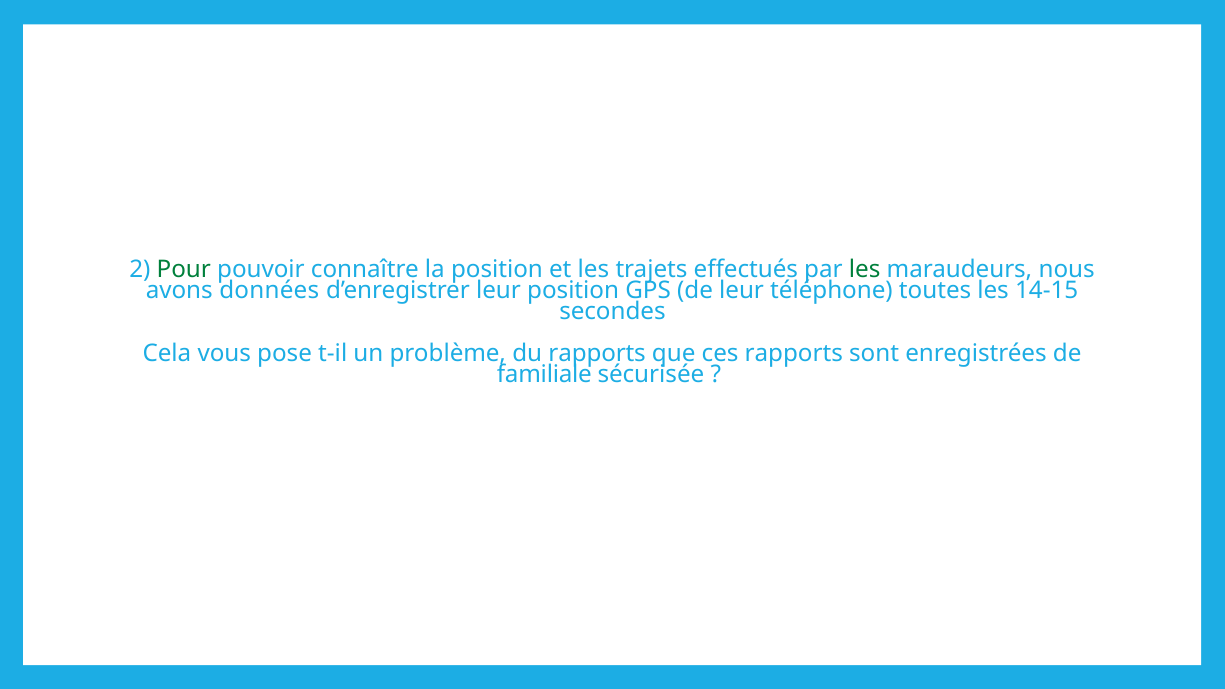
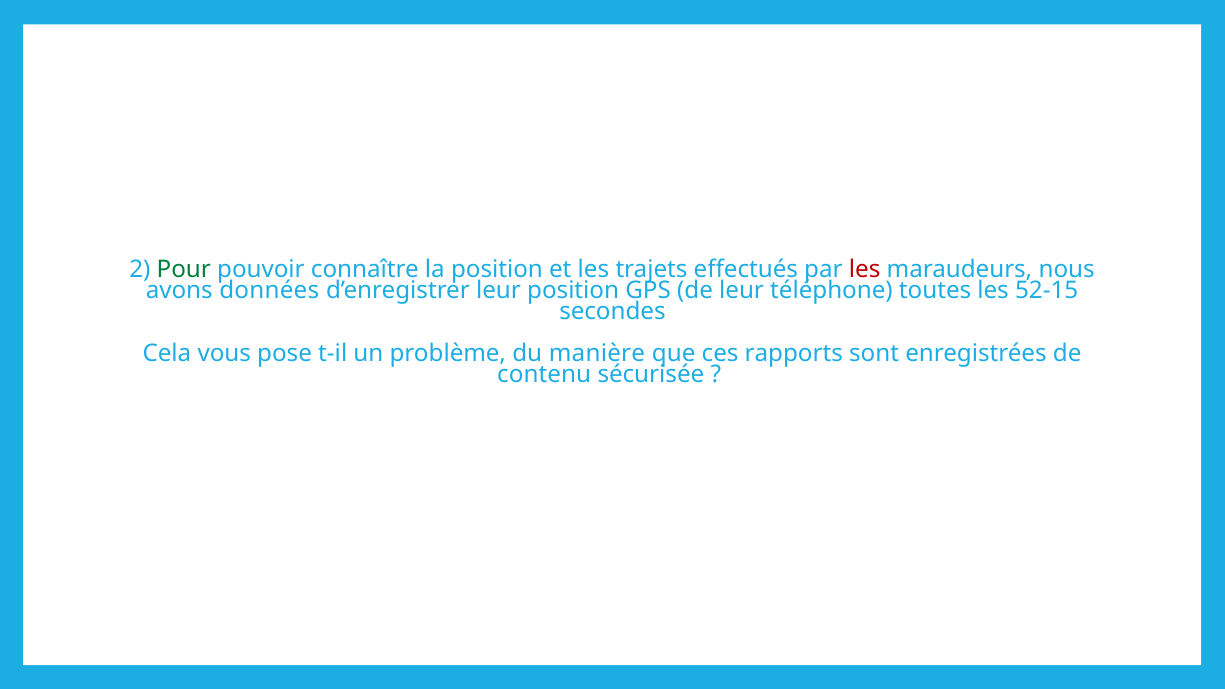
les colour: green -> red (865, 270)
14-15: 14-15 -> 52-15 (1047, 291)
du rapports: rapports -> manière (597, 353)
familiale: familiale -> contenu (544, 374)
